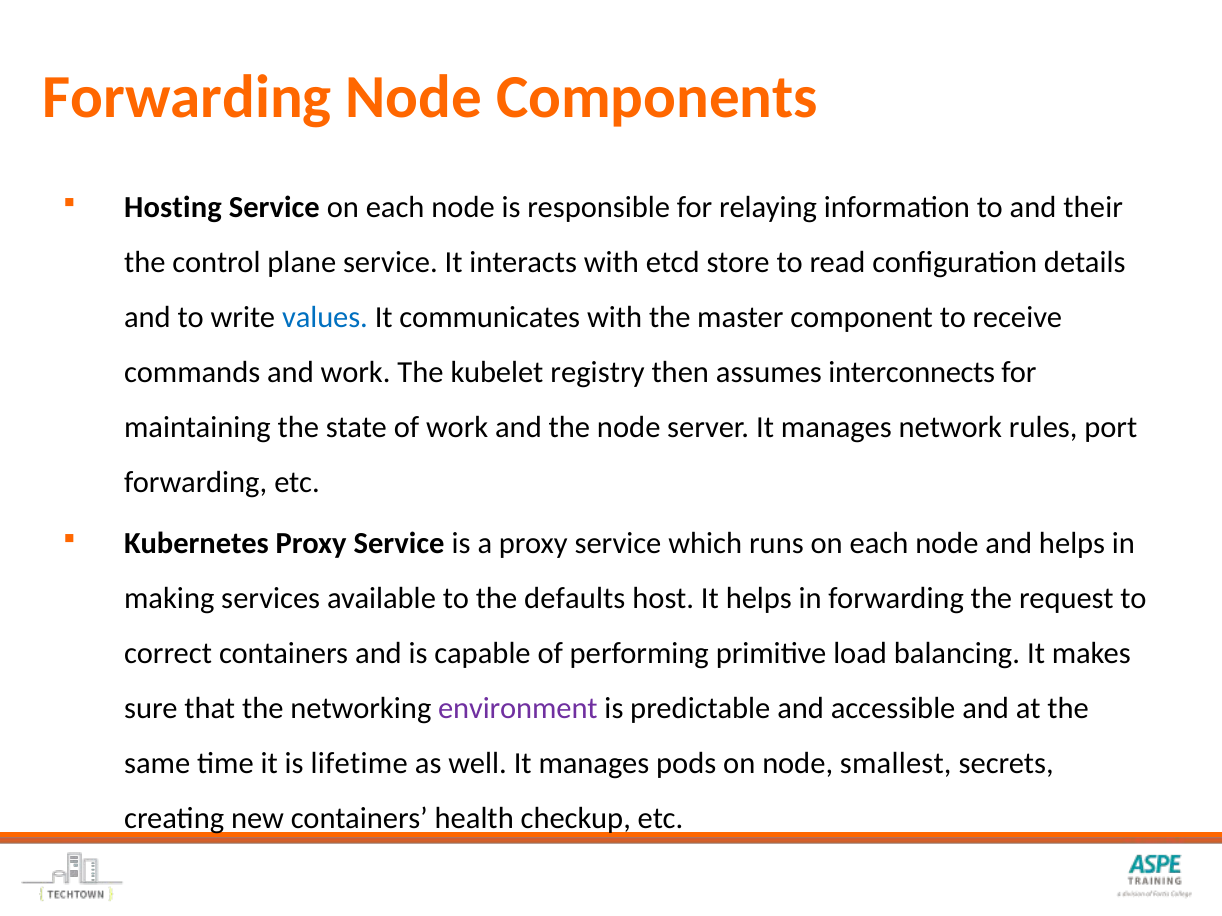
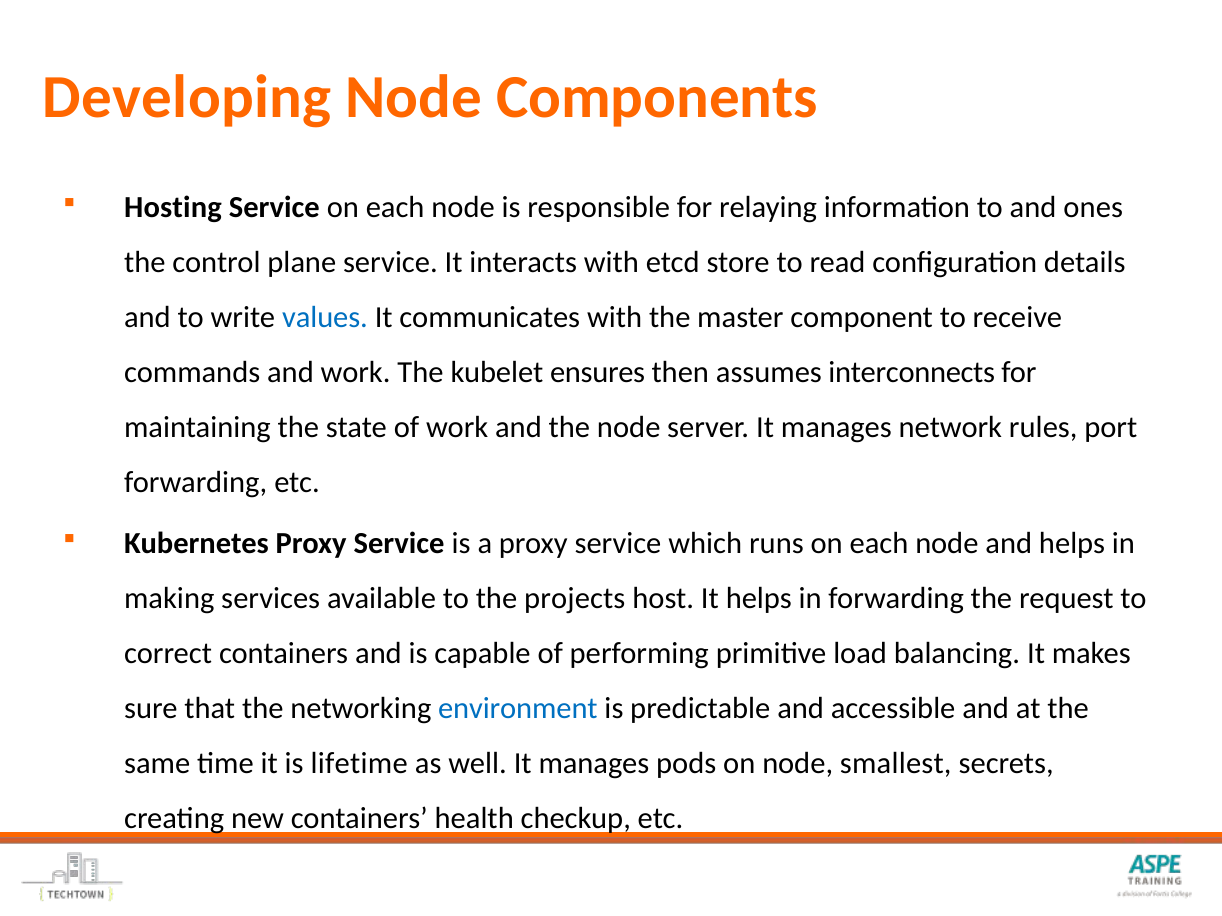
Forwarding: Forwarding -> Developing (187, 97)
their: their -> ones (1093, 208)
registry: registry -> ensures (598, 373)
defaults: defaults -> projects (575, 599)
environment colour: purple -> blue (518, 709)
